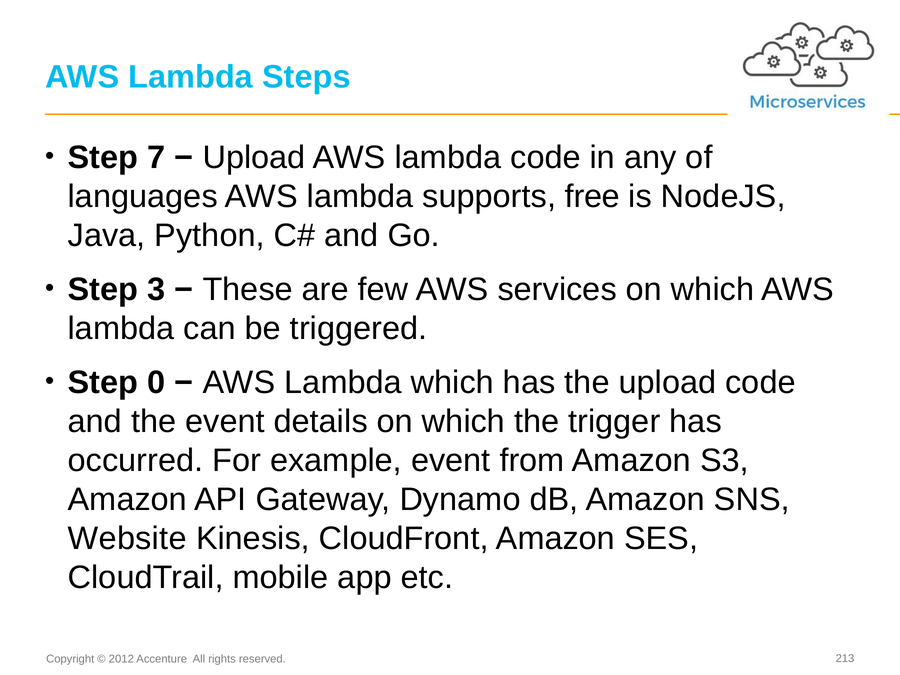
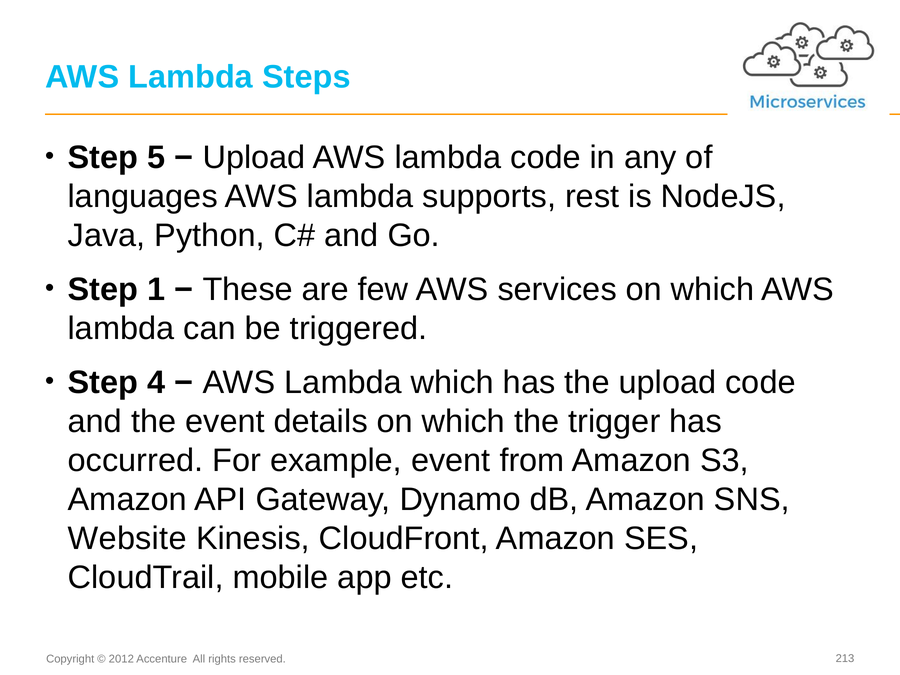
7: 7 -> 5 (156, 158)
free: free -> rest (592, 197)
3: 3 -> 1 (156, 290)
0: 0 -> 4 (156, 383)
